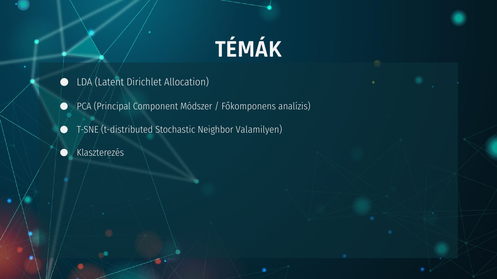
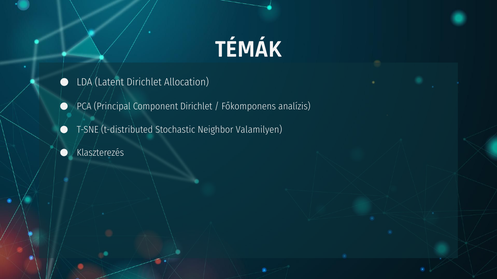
Component Módszer: Módszer -> Dirichlet (196, 107)
